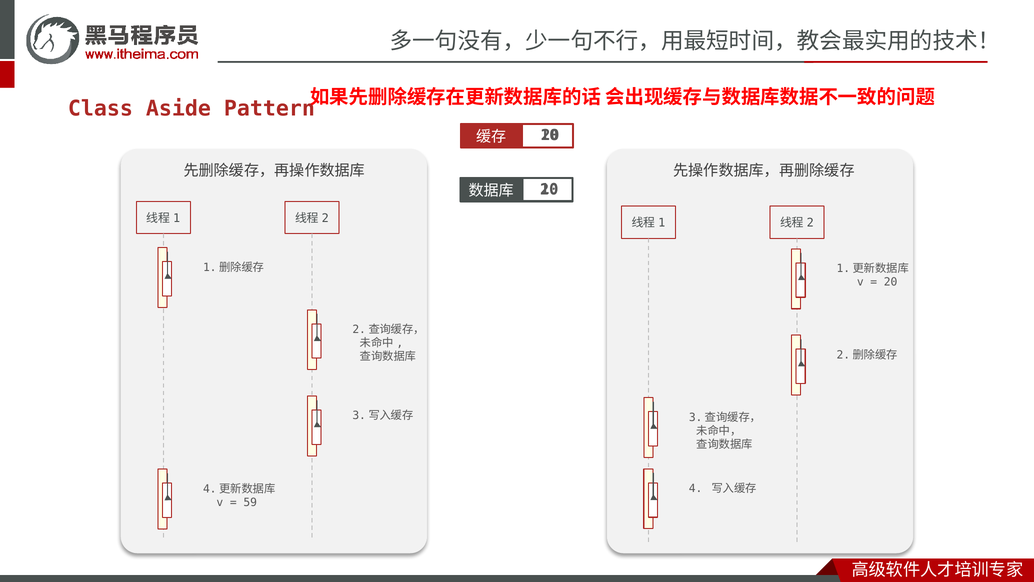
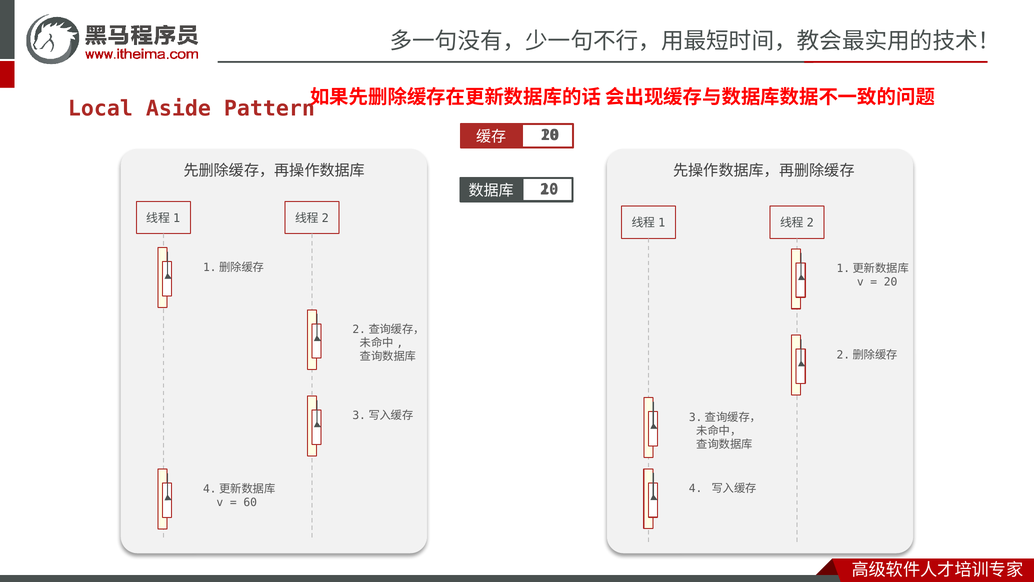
Class: Class -> Local (100, 108)
59: 59 -> 60 (250, 502)
